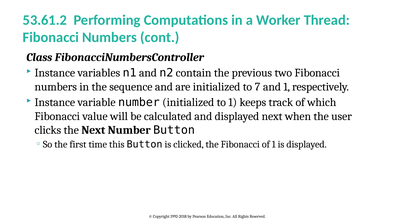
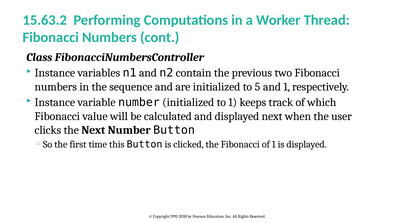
53.61.2: 53.61.2 -> 15.63.2 (45, 20)
7: 7 -> 5 (257, 87)
